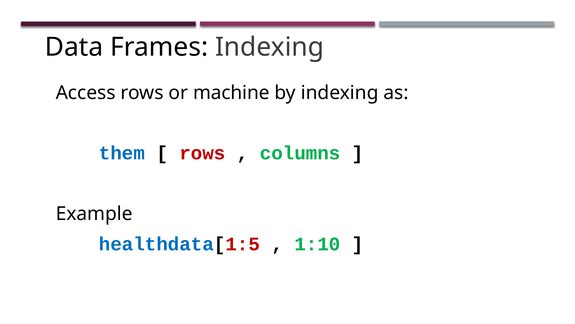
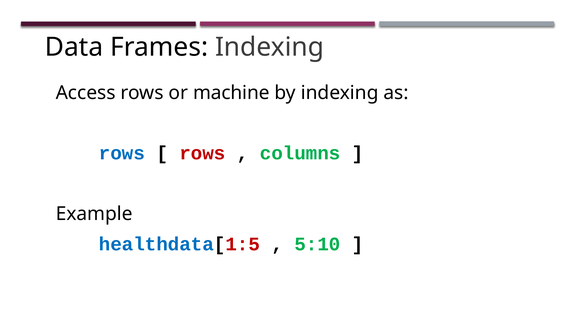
them: them -> rows (122, 153)
1:10: 1:10 -> 5:10 (317, 244)
